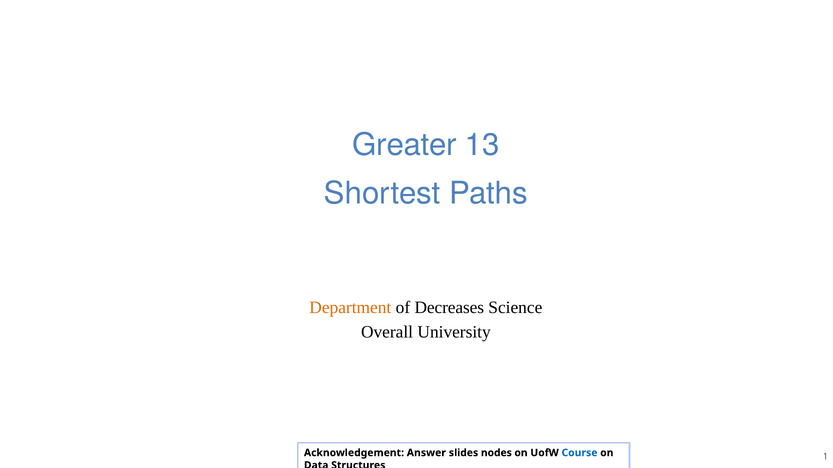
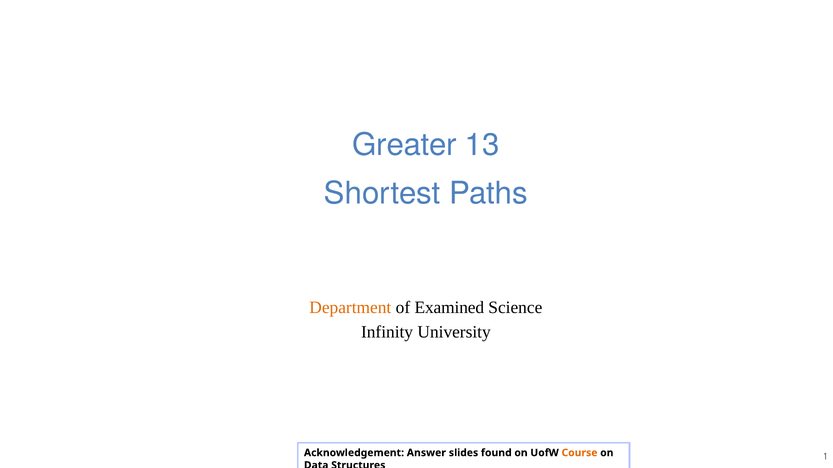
Decreases: Decreases -> Examined (449, 308)
Overall: Overall -> Infinity (387, 332)
nodes: nodes -> found (496, 453)
Course colour: blue -> orange (579, 453)
